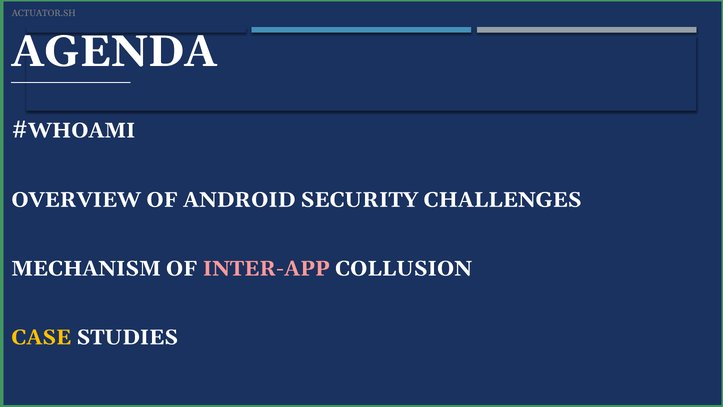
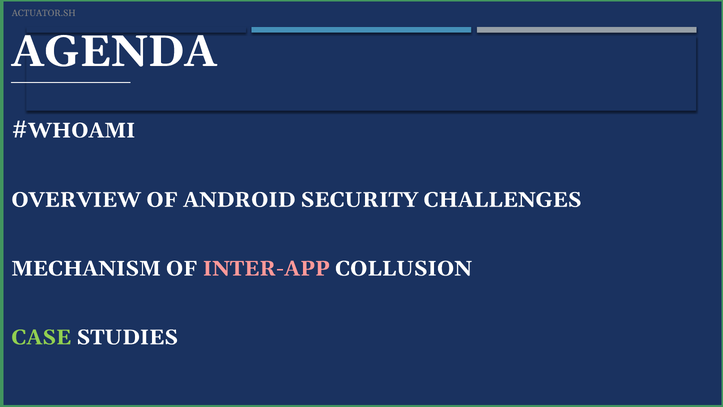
CASE colour: yellow -> light green (41, 337)
